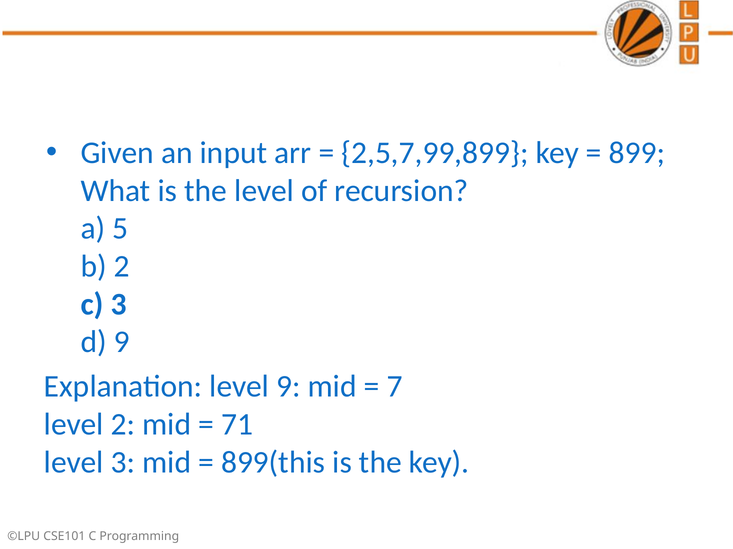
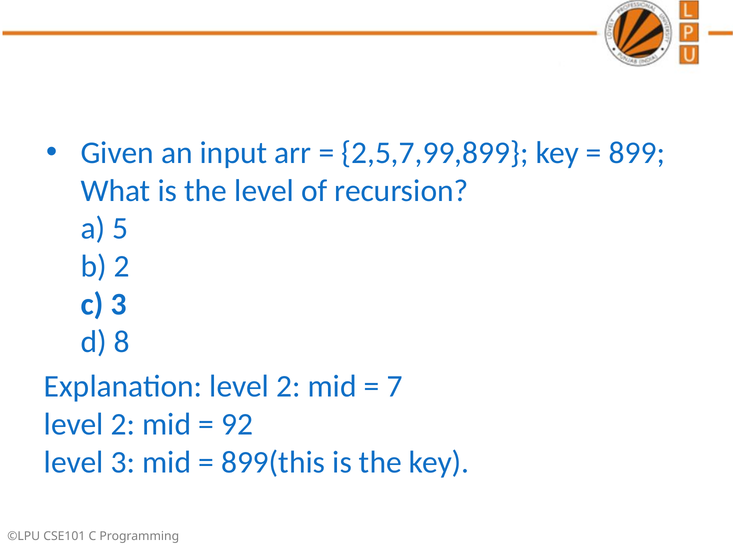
d 9: 9 -> 8 (122, 343)
Explanation level 9: 9 -> 2 (288, 387)
71: 71 -> 92 (237, 425)
